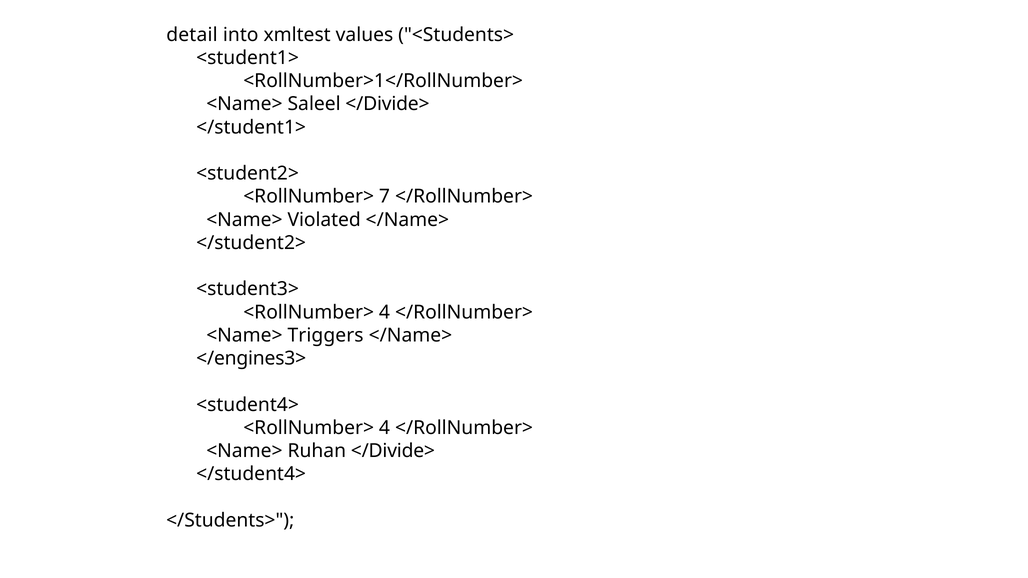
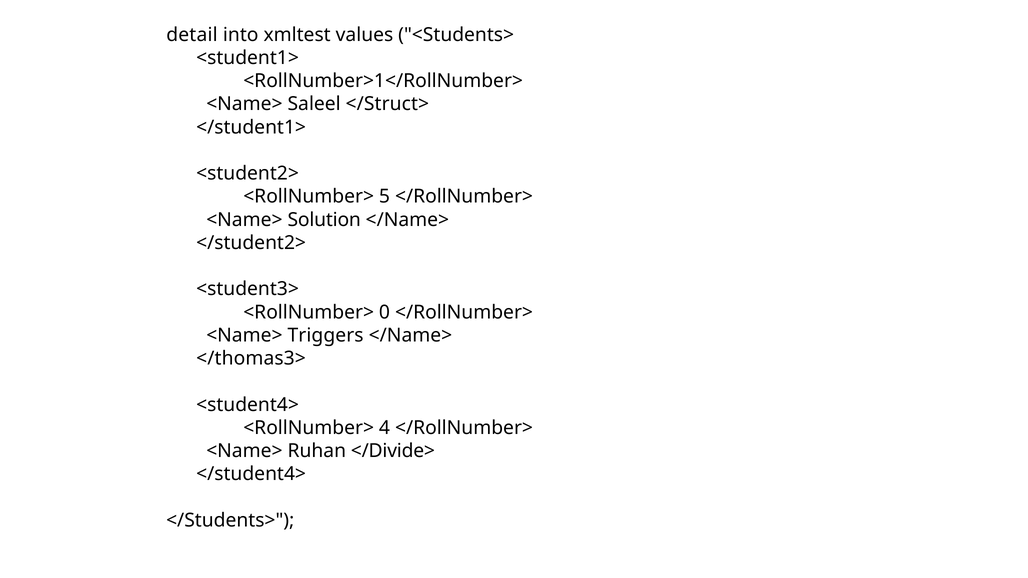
Saleel </Divide>: </Divide> -> </Struct> (387, 104)
7: 7 -> 5 (385, 197)
Violated: Violated -> Solution (324, 220)
4: 4 -> 0 (385, 312)
</engines3>: </engines3> -> </thomas3> (251, 359)
